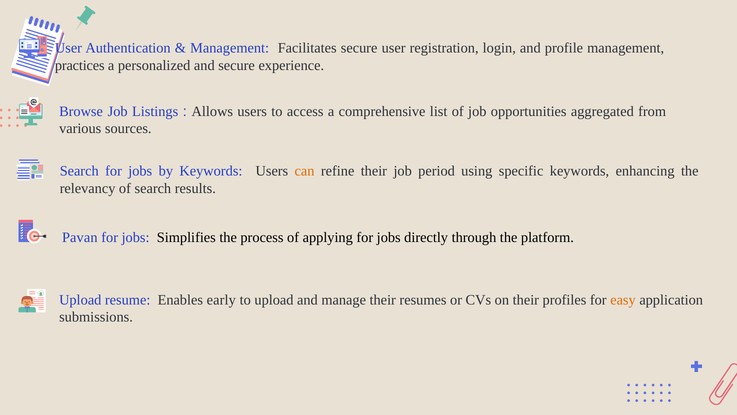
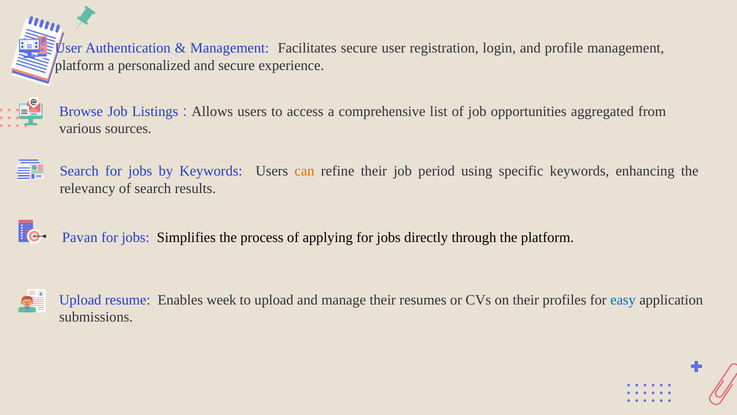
practices: practices -> platform (80, 65)
early: early -> week (221, 300)
easy colour: orange -> blue (623, 300)
